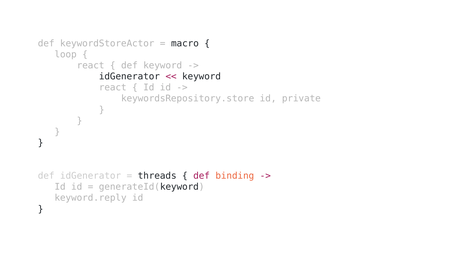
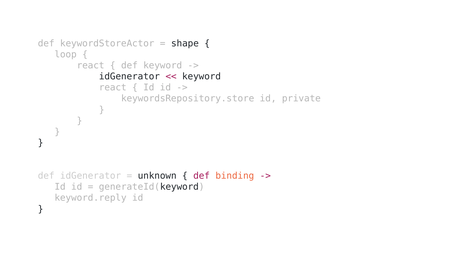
macro: macro -> shape (185, 43)
threads: threads -> unknown (157, 176)
